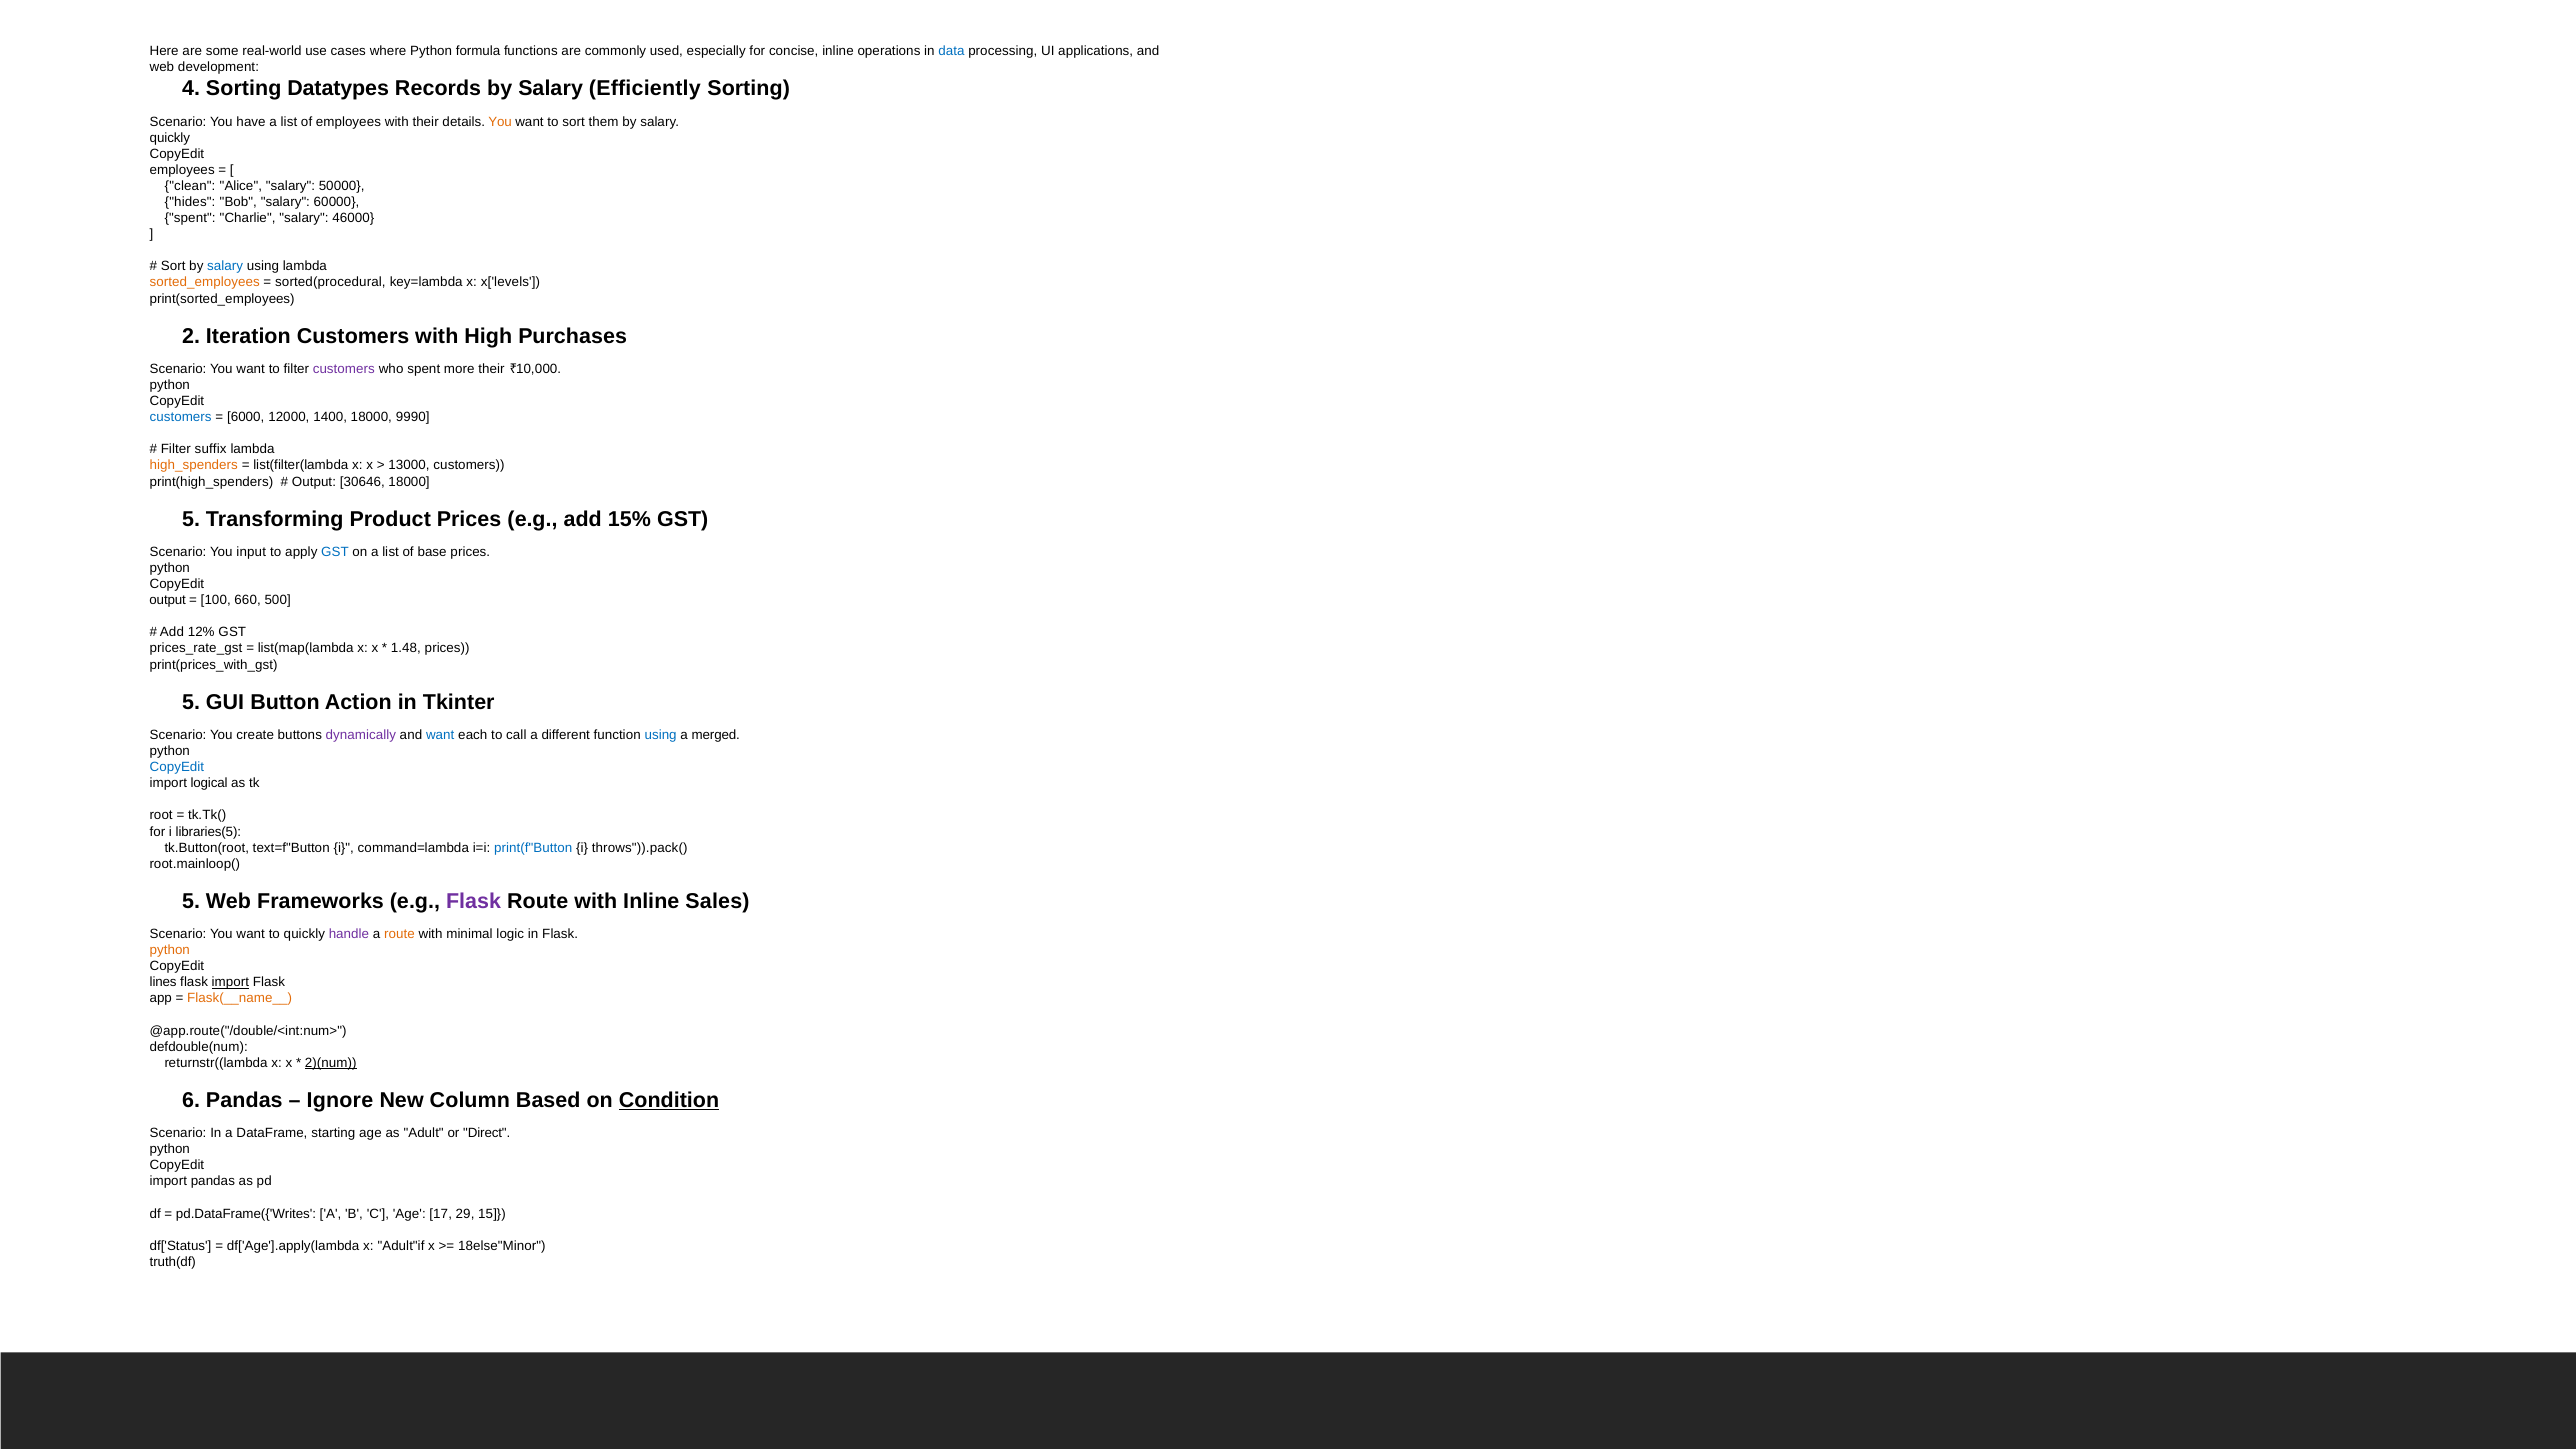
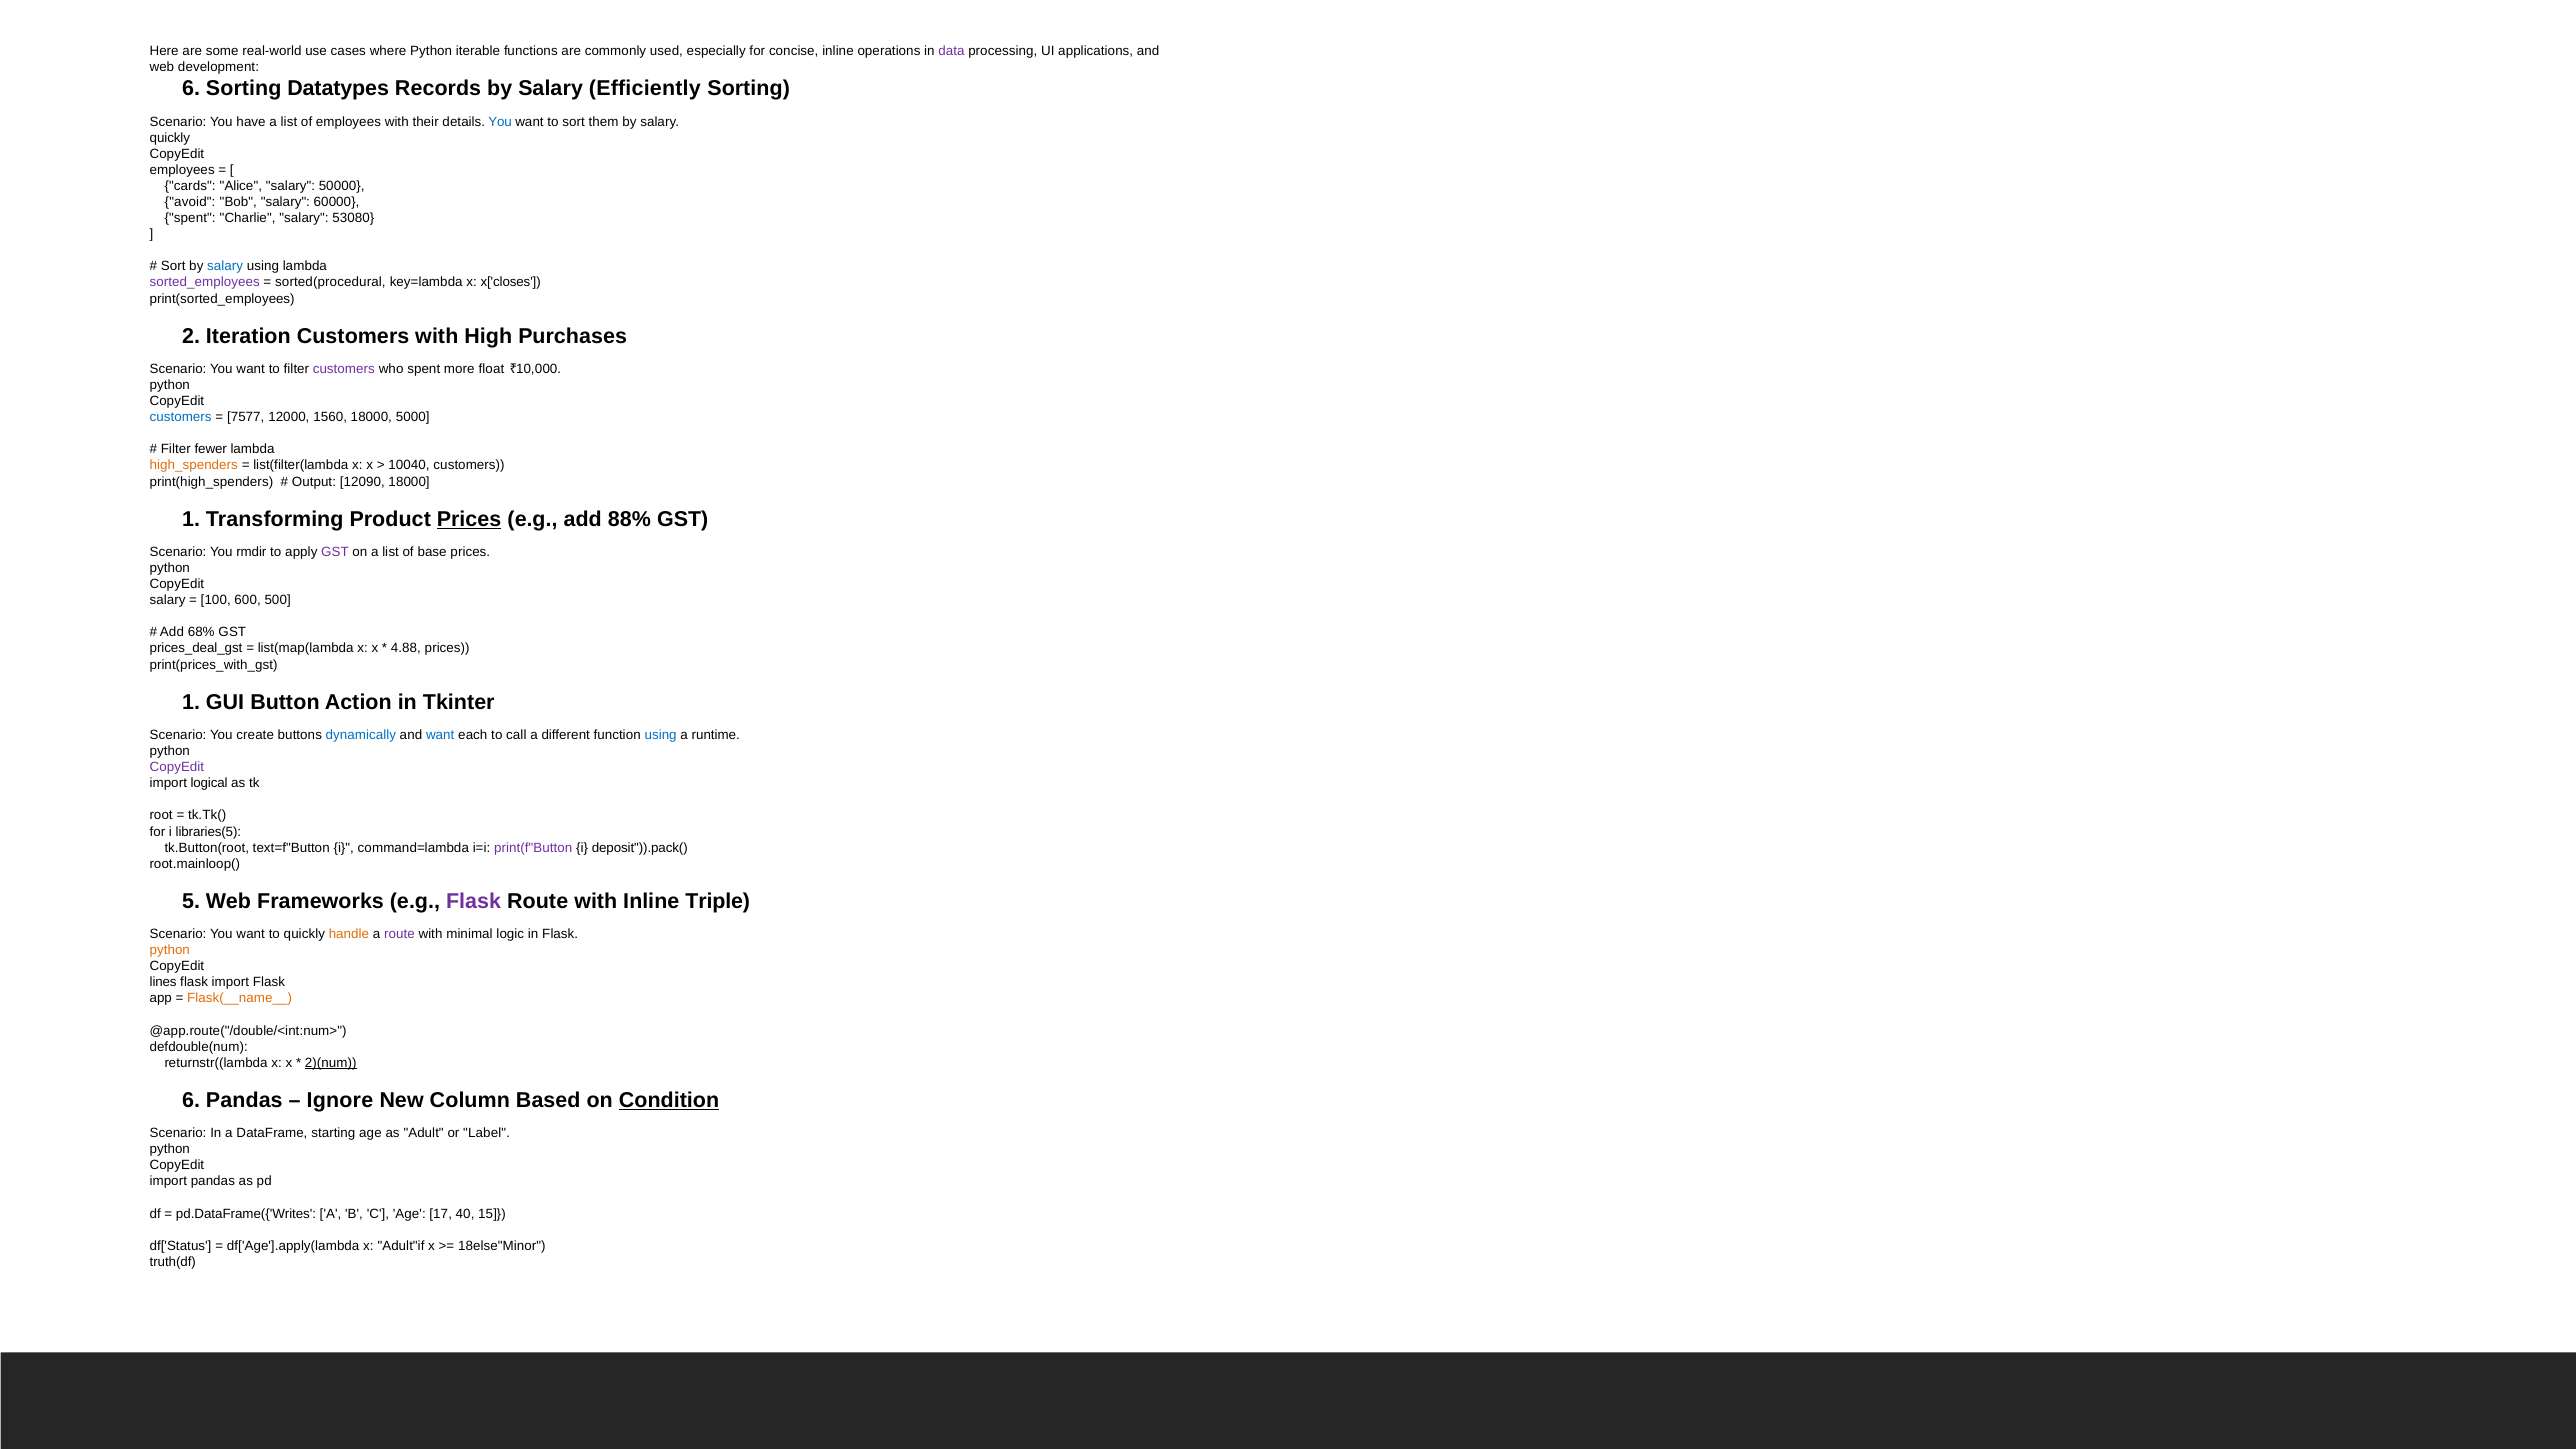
formula: formula -> iterable (478, 51)
data colour: blue -> purple (952, 51)
4: 4 -> 6 (191, 89)
You colour: orange -> blue (500, 122)
clean: clean -> cards (190, 186)
hides: hides -> avoid (190, 202)
46000: 46000 -> 53080 (353, 218)
sorted_employees colour: orange -> purple (205, 283)
x['levels: x['levels -> x['closes (511, 283)
more their: their -> float (491, 369)
6000: 6000 -> 7577 (246, 417)
1400: 1400 -> 1560 (330, 417)
9990: 9990 -> 5000 (413, 417)
suffix: suffix -> fewer (211, 450)
13000: 13000 -> 10040 (409, 466)
30646: 30646 -> 12090 (362, 482)
5: 5 -> 1 (191, 519)
Prices underline: none -> present (469, 519)
15%: 15% -> 88% (629, 519)
input: input -> rmdir (251, 552)
GST colour: blue -> purple (335, 552)
output: output -> salary (168, 600)
660: 660 -> 600 (248, 600)
12%: 12% -> 68% (201, 633)
prices_rate_gst: prices_rate_gst -> prices_deal_gst (196, 649)
1.48: 1.48 -> 4.88 (406, 649)
5: 5 -> 1 (191, 702)
dynamically colour: purple -> blue (361, 735)
merged: merged -> runtime (716, 735)
CopyEdit colour: blue -> purple (177, 767)
print(f"Button colour: blue -> purple (533, 848)
throws")).pack(: throws")).pack( -> deposit")).pack( (640, 848)
Sales: Sales -> Triple (718, 901)
handle colour: purple -> orange (349, 934)
route colour: orange -> purple (399, 934)
import underline: present -> none (230, 982)
Direct: Direct -> Label (487, 1133)
29: 29 -> 40 (465, 1214)
